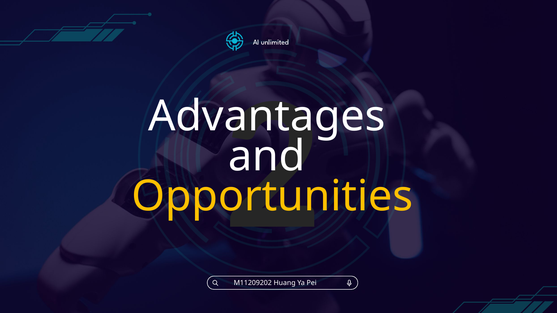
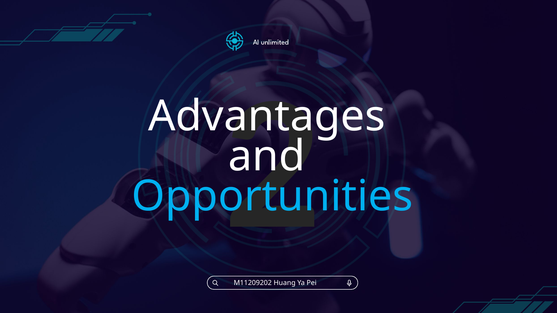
Opportunities colour: yellow -> light blue (272, 196)
